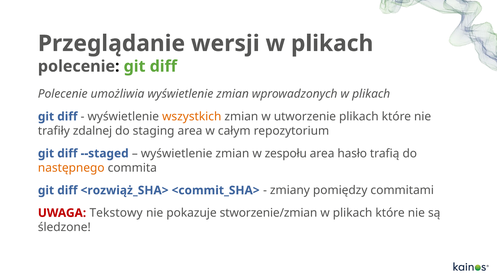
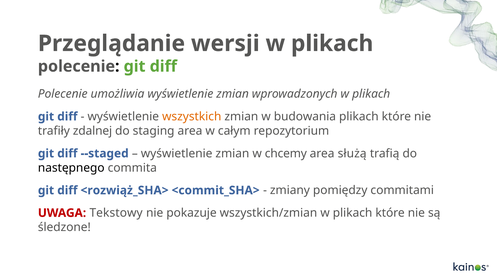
utworzenie: utworzenie -> budowania (305, 116)
zespołu: zespołu -> chcemy (286, 153)
hasło: hasło -> służą (352, 153)
następnego colour: orange -> black (71, 167)
stworzenie/zmian: stworzenie/zmian -> wszystkich/zmian (268, 213)
